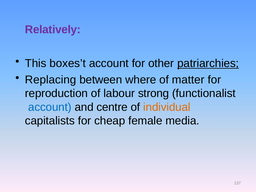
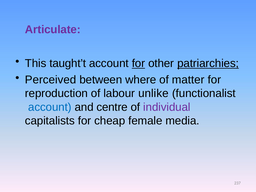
Relatively: Relatively -> Articulate (53, 30)
boxes’t: boxes’t -> taught’t (68, 63)
for underline: none -> present (138, 63)
Replacing: Replacing -> Perceived (51, 80)
strong: strong -> unlike (153, 93)
individual colour: orange -> purple (167, 107)
